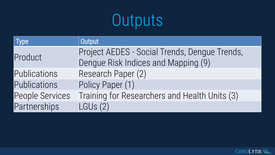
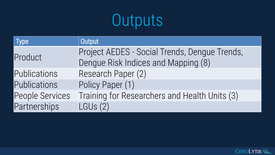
9: 9 -> 8 (206, 63)
